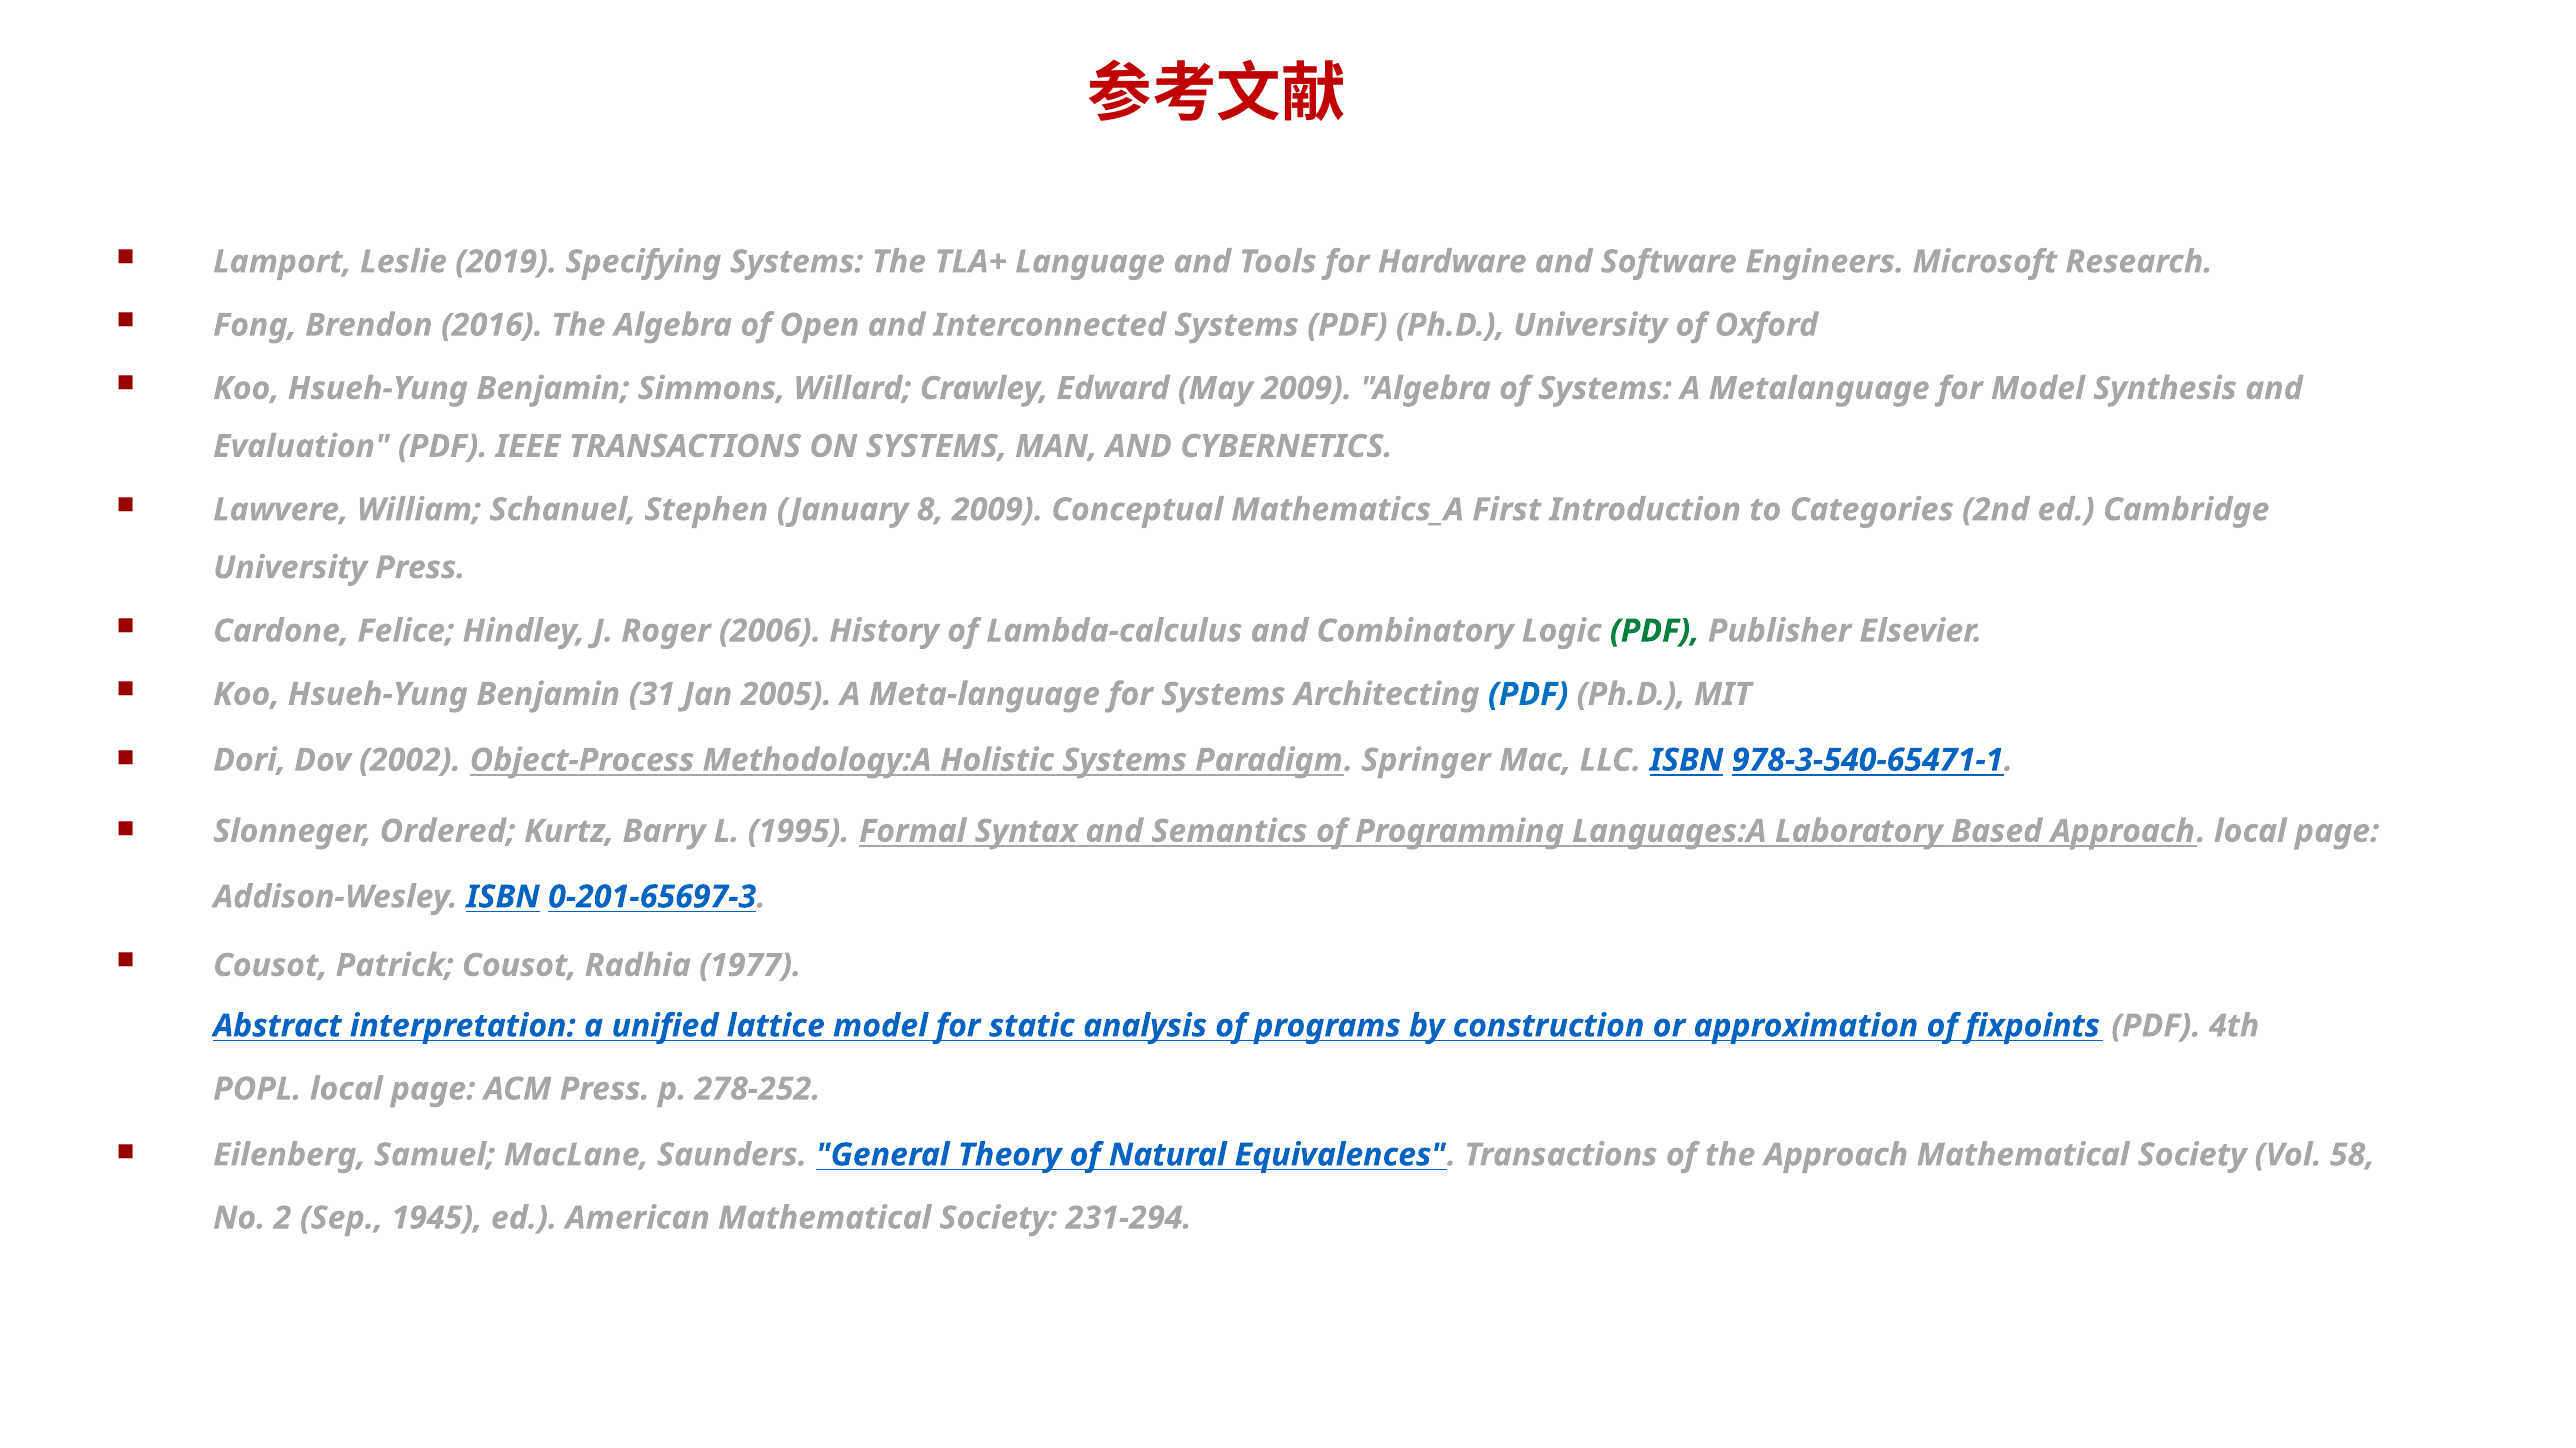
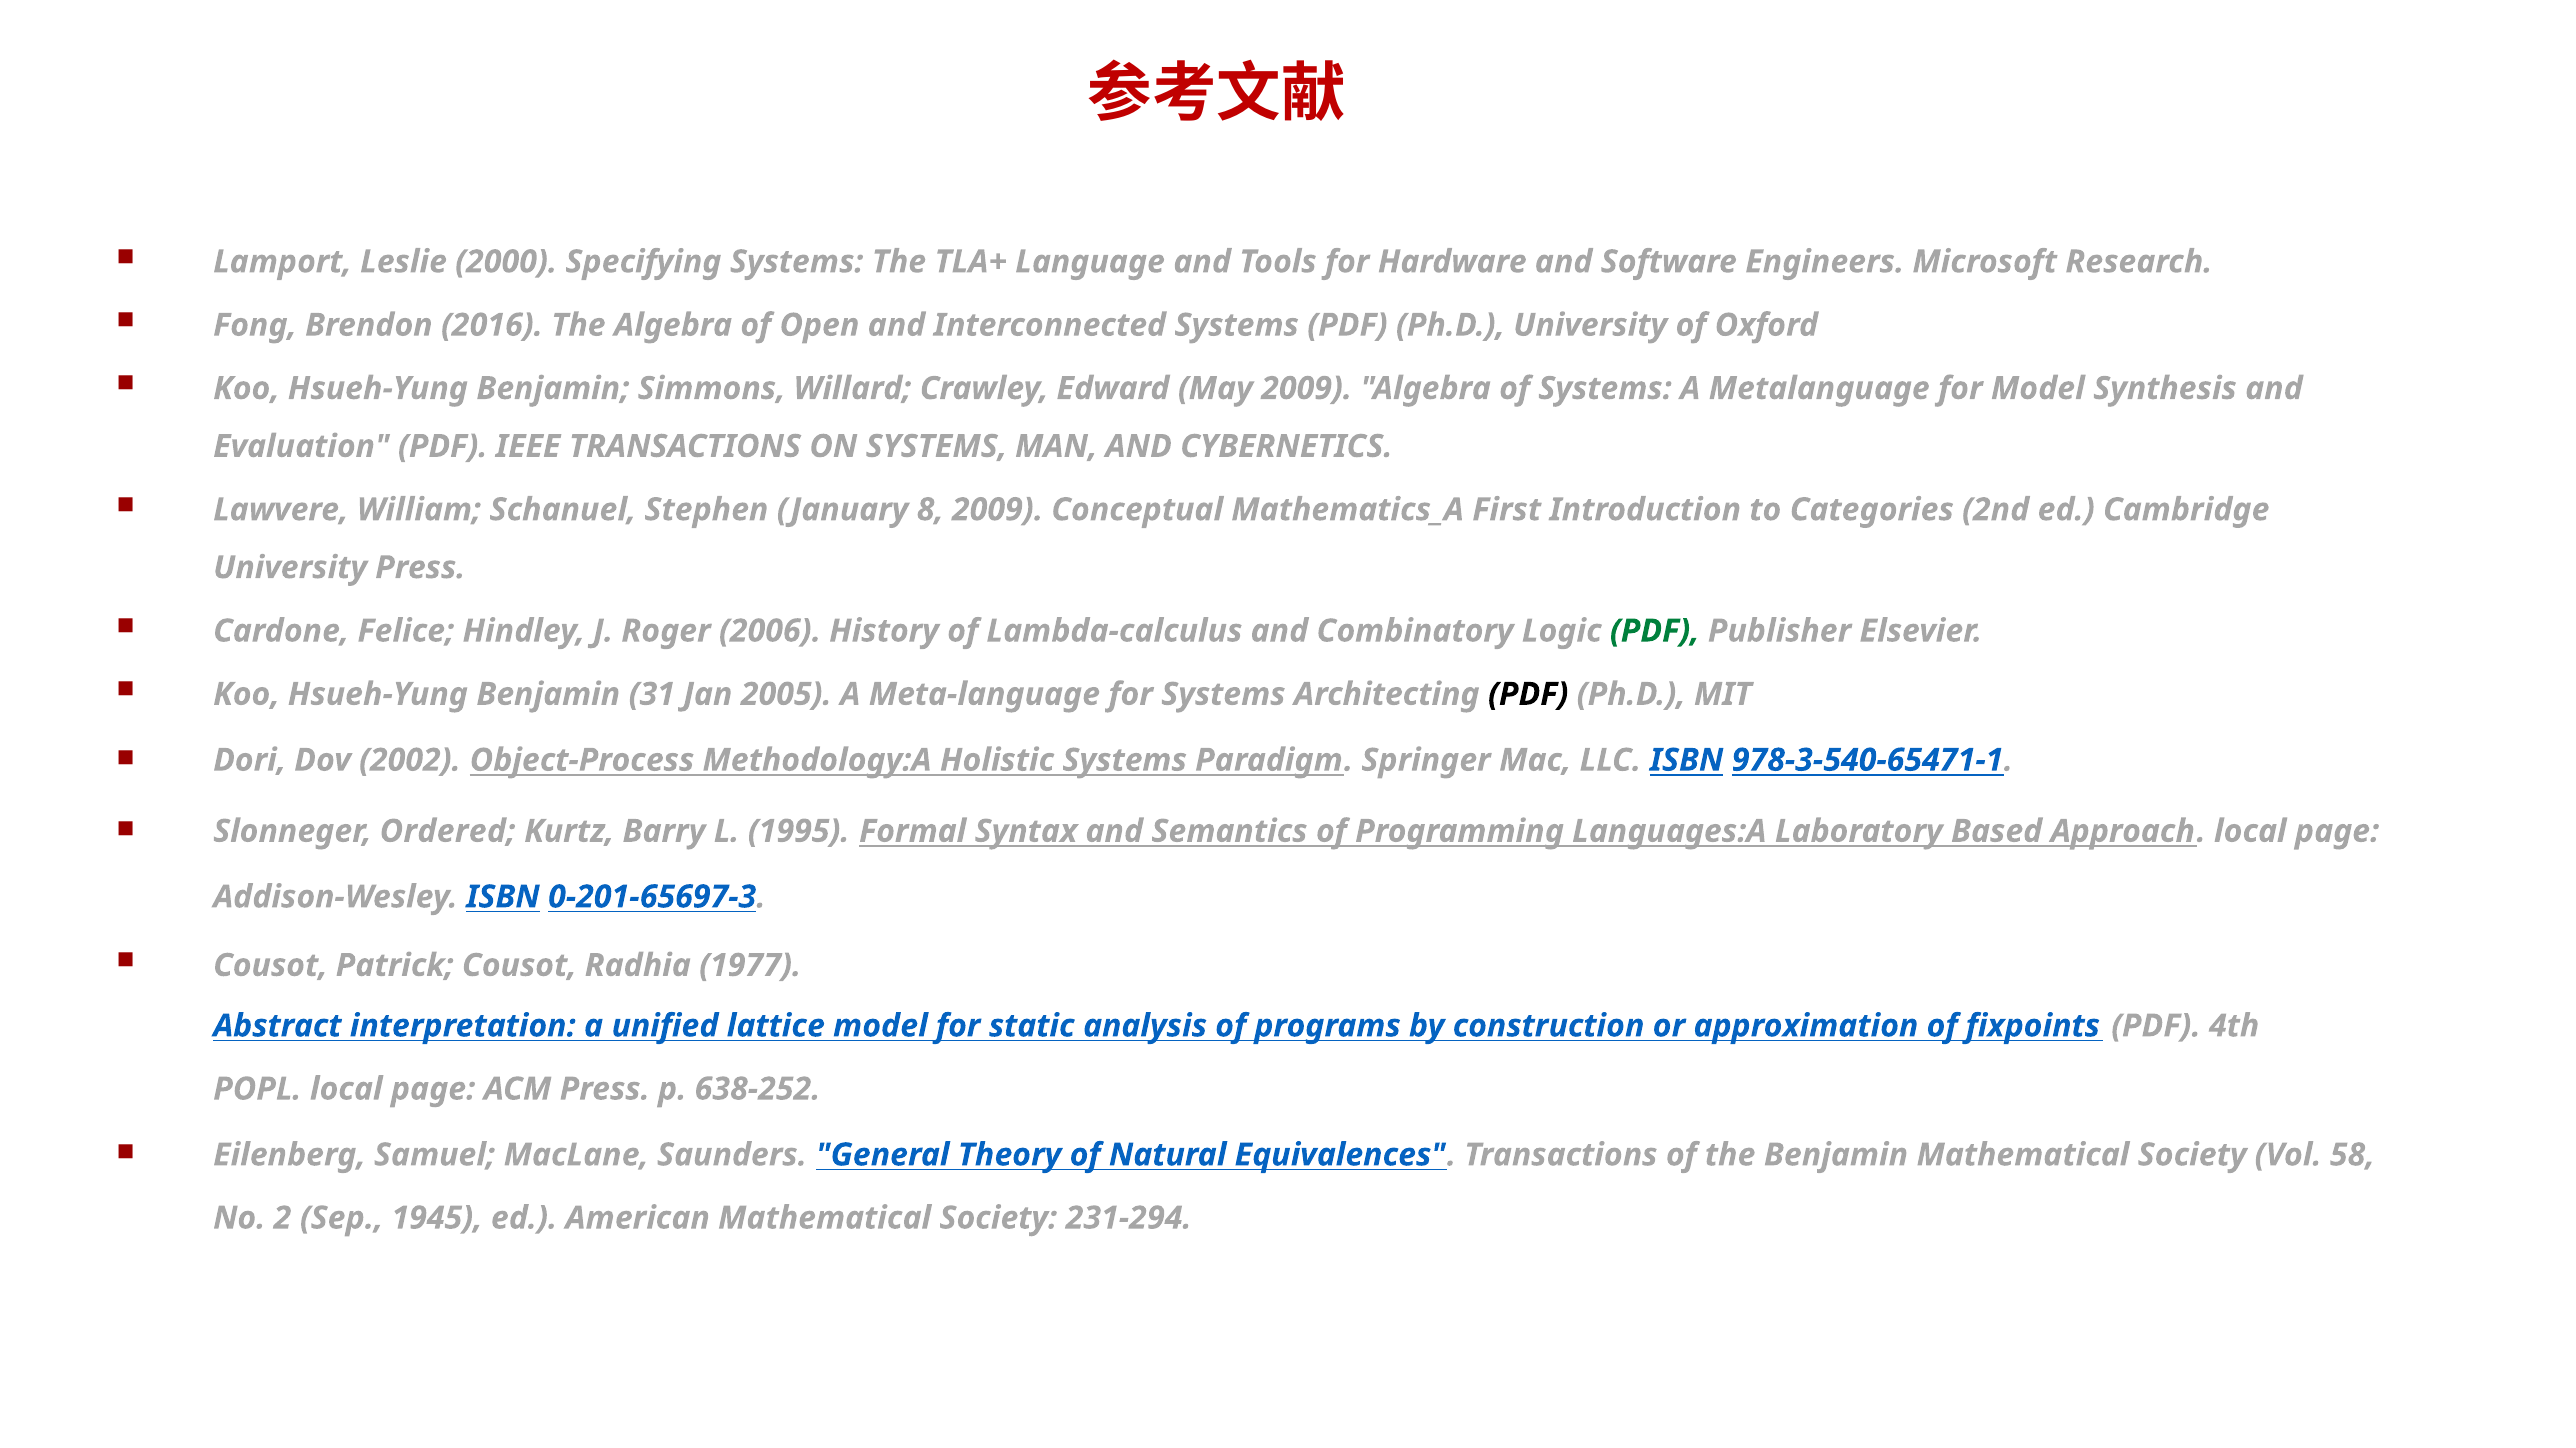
2019: 2019 -> 2000 (506, 262)
PDF colour: blue -> black (1528, 694)
278-252: 278-252 -> 638-252 (758, 1089)
the Approach: Approach -> Benjamin (1836, 1155)
